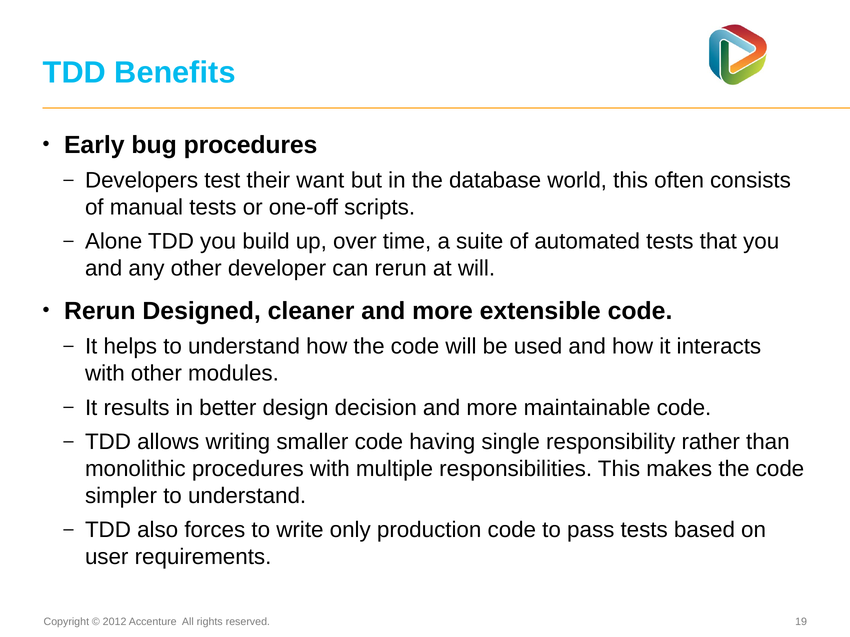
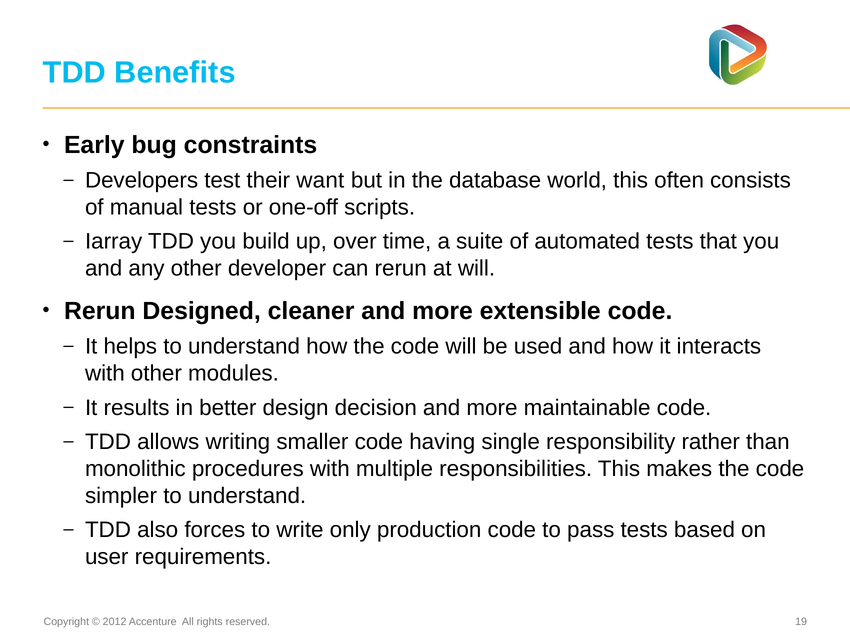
bug procedures: procedures -> constraints (250, 145)
Alone: Alone -> Iarray (114, 242)
